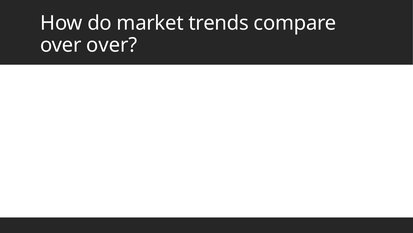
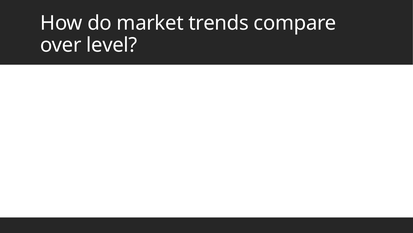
over over: over -> level (112, 45)
